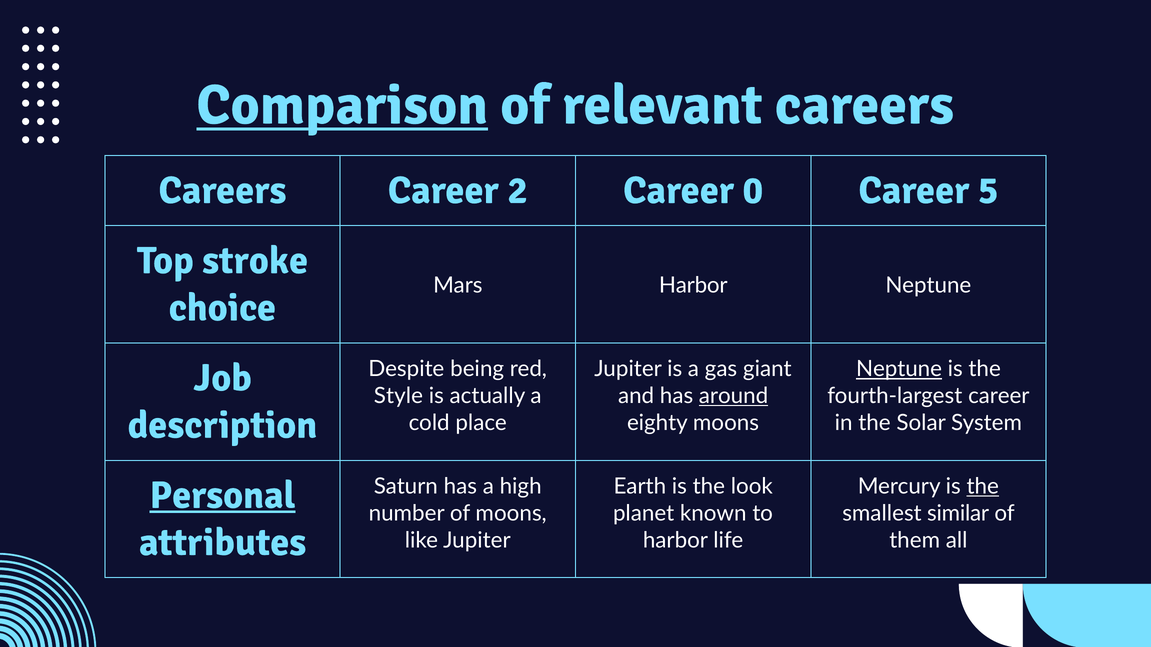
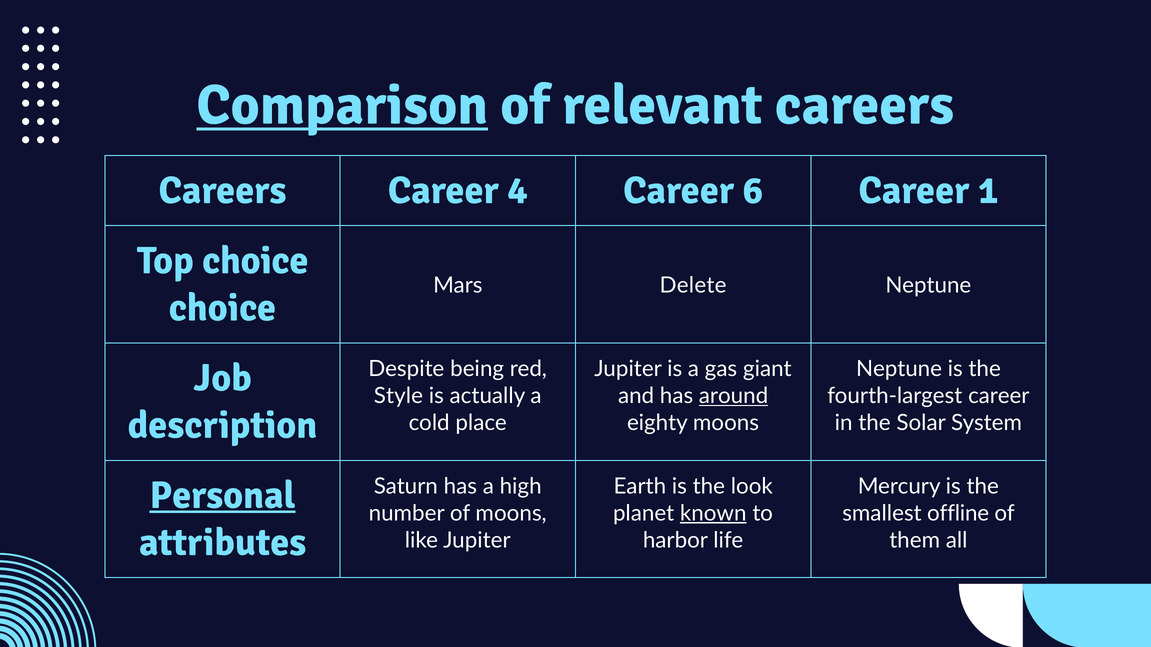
2: 2 -> 4 (518, 190)
0: 0 -> 6 (753, 190)
5: 5 -> 1 (988, 190)
Top stroke: stroke -> choice (255, 261)
Mars Harbor: Harbor -> Delete (693, 286)
Neptune underline: present -> none (899, 369)
the underline: present -> none (983, 487)
known underline: none -> present (713, 514)
similar: similar -> offline (958, 514)
